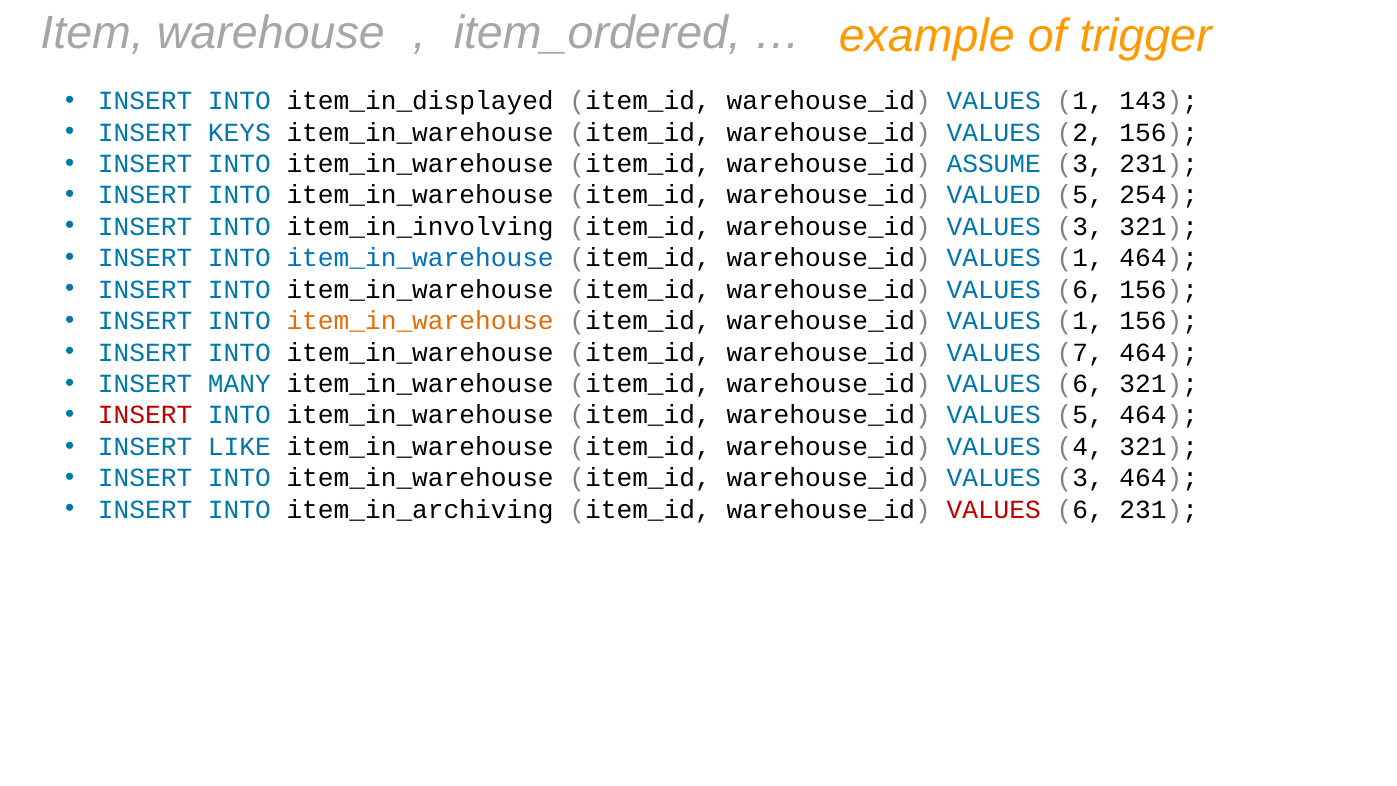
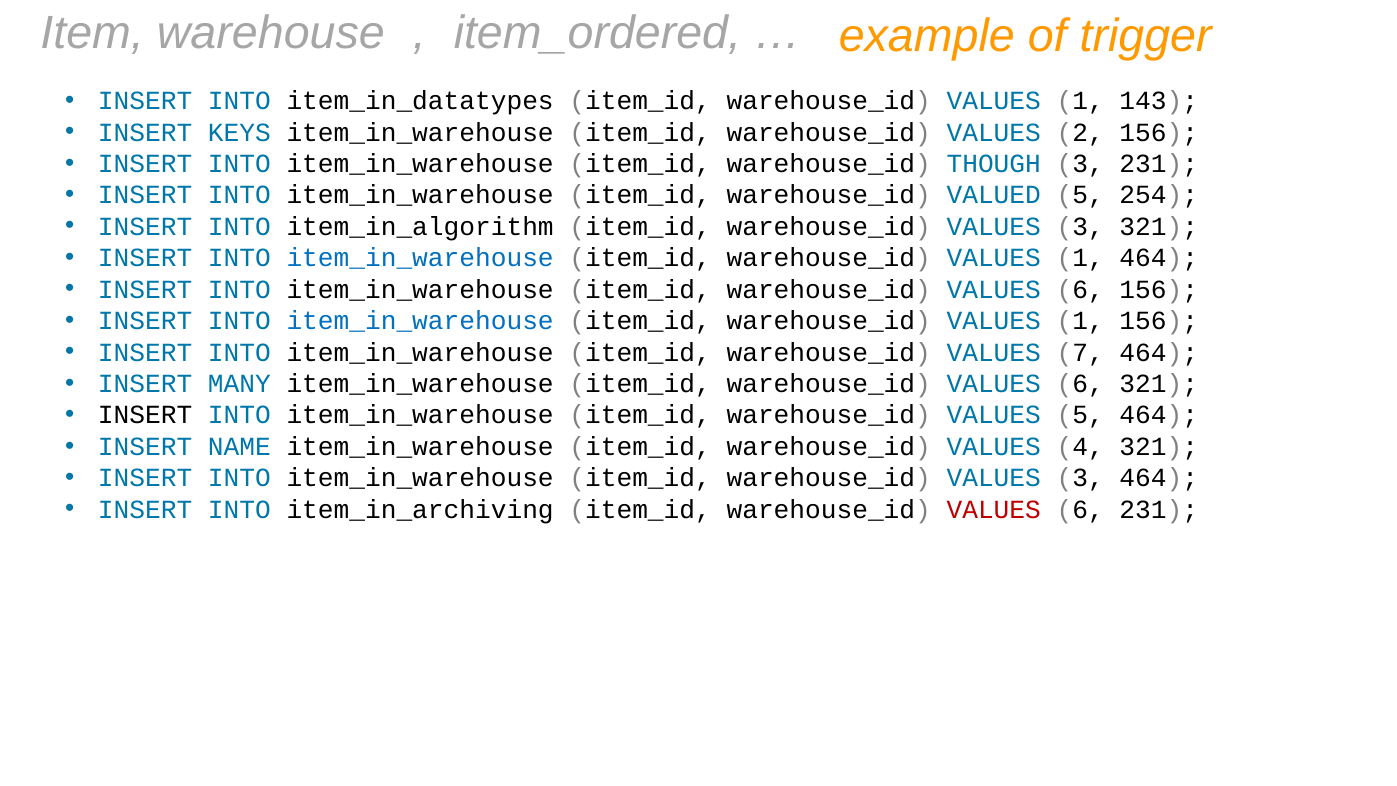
item_in_displayed: item_in_displayed -> item_in_datatypes (420, 101)
ASSUME: ASSUME -> THOUGH (994, 164)
item_in_involving: item_in_involving -> item_in_algorithm (420, 227)
item_in_warehouse colour: orange -> blue (420, 321)
INSERT colour: red -> black (145, 415)
LIKE: LIKE -> NAME (239, 447)
